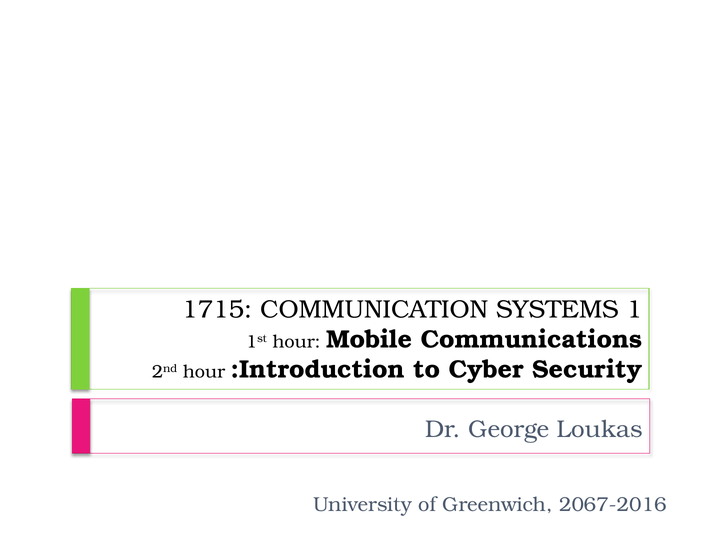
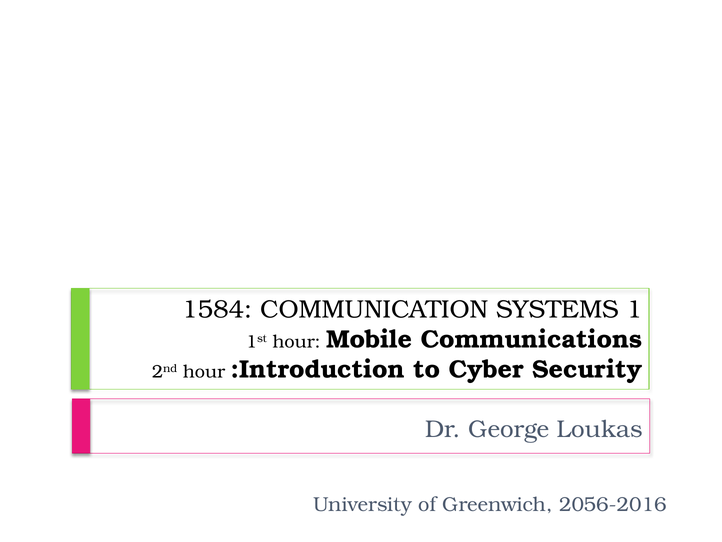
1715: 1715 -> 1584 (217, 309)
2067-2016: 2067-2016 -> 2056-2016 (613, 504)
